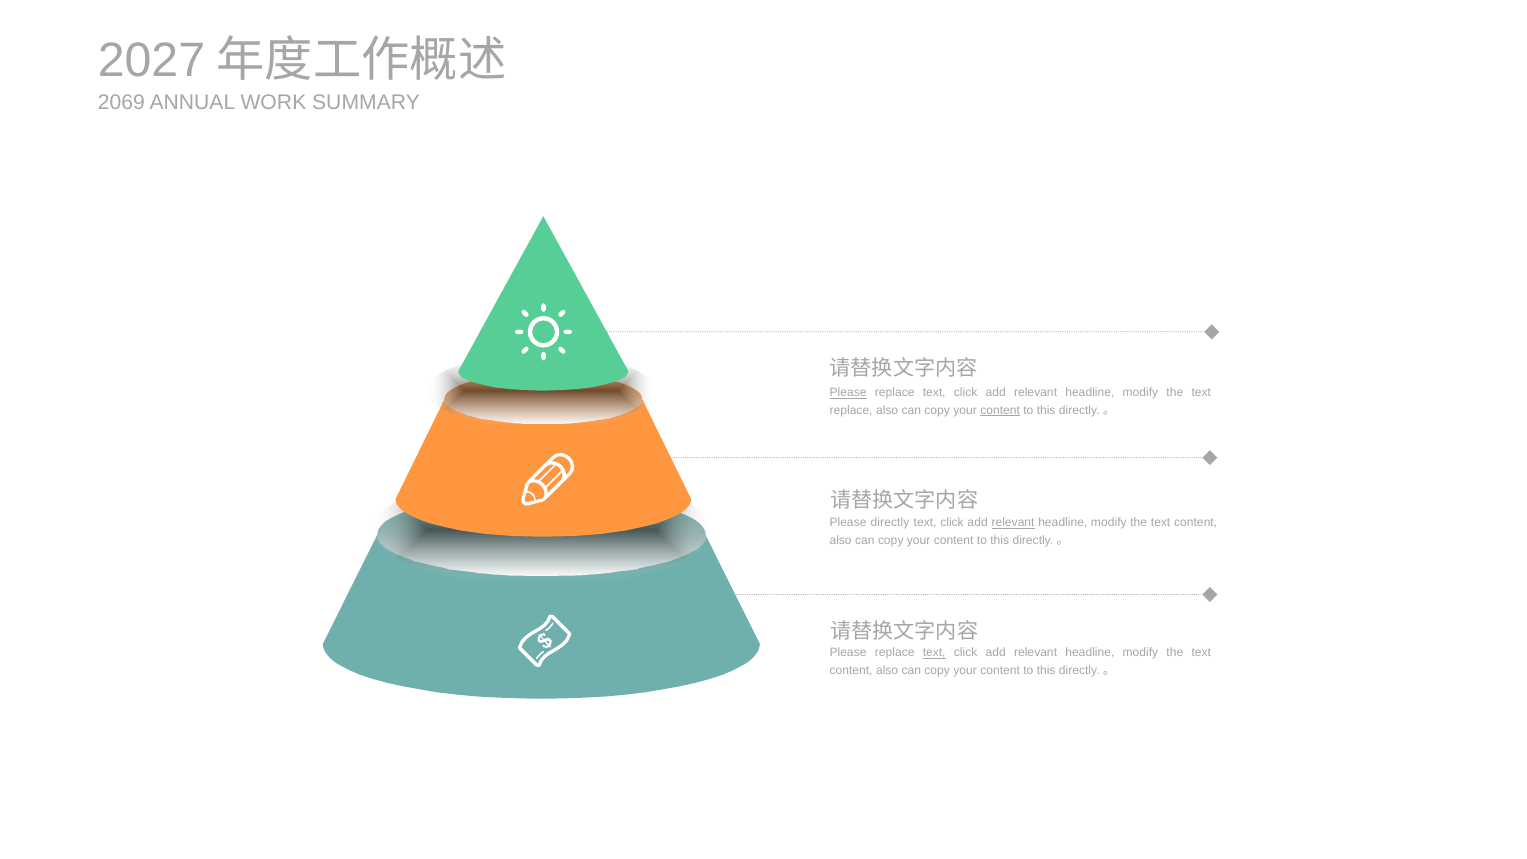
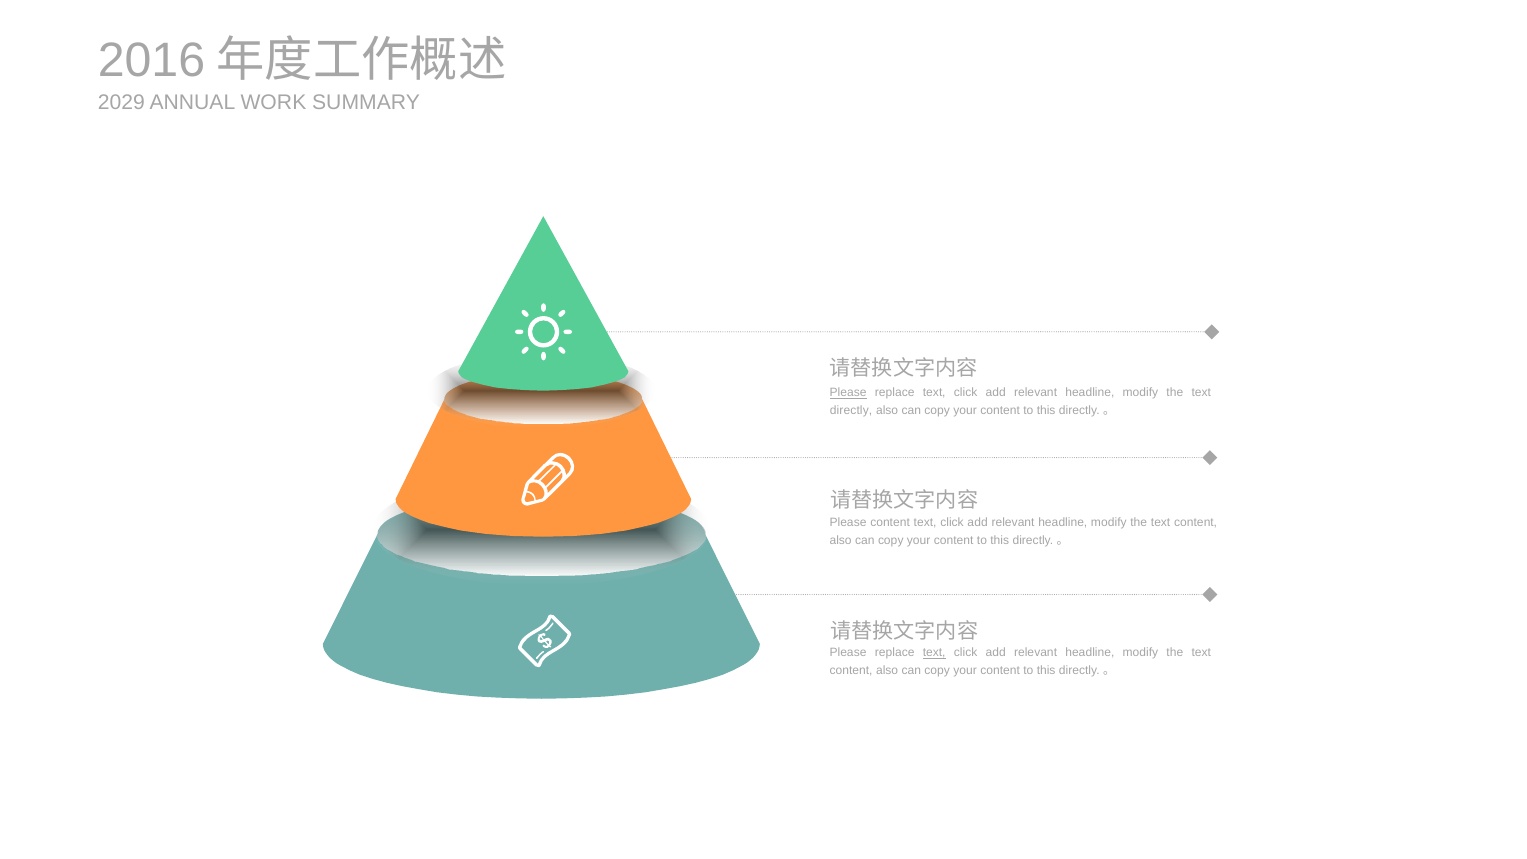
2027: 2027 -> 2016 (151, 60)
2069: 2069 -> 2029 (121, 102)
replace: replace -> directly (851, 410)
content underline: present -> none (1000, 410)
Please directly: directly -> content (890, 523)
relevant underline: present -> none (1013, 523)
